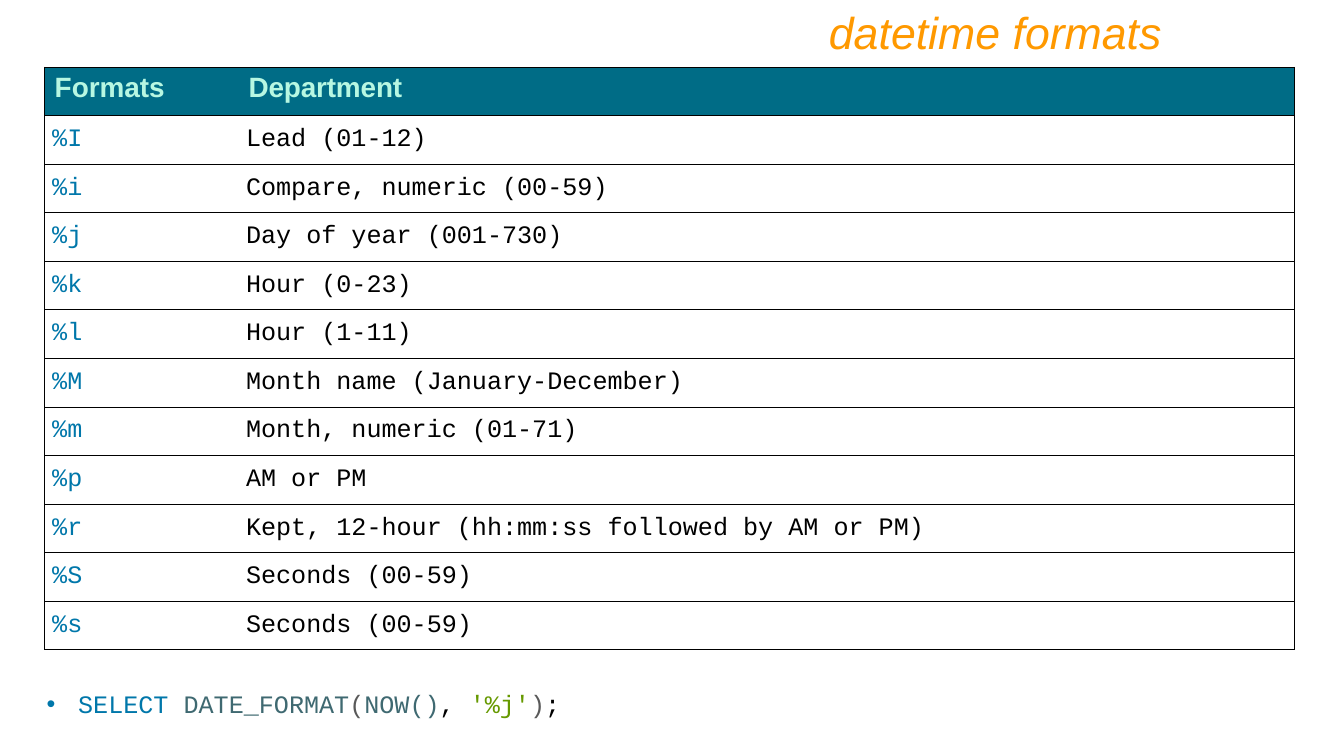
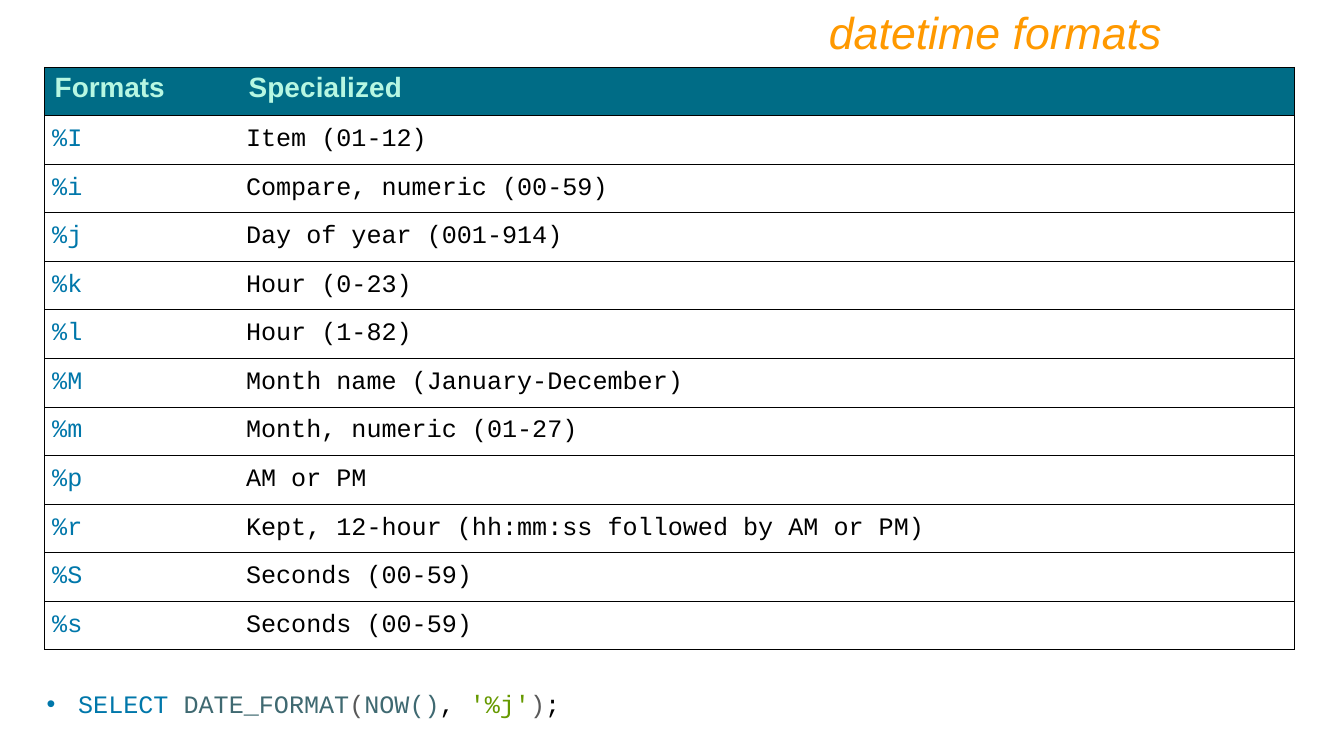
Department: Department -> Specialized (325, 88)
Lead: Lead -> Item (276, 138)
001-730: 001-730 -> 001-914 (495, 236)
1-11: 1-11 -> 1-82 (367, 333)
01-71: 01-71 -> 01-27 (525, 430)
